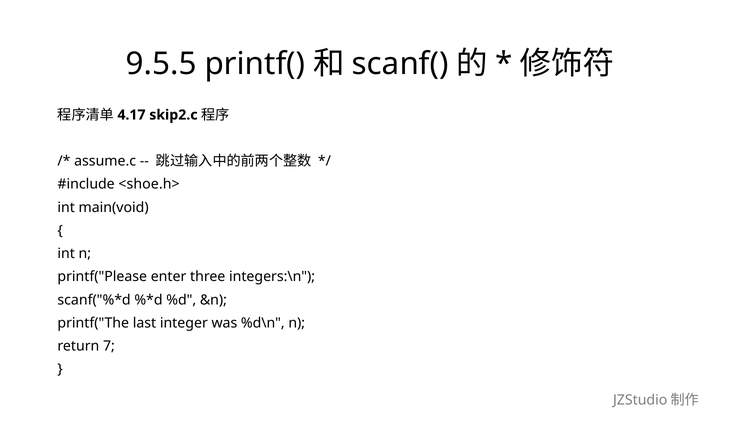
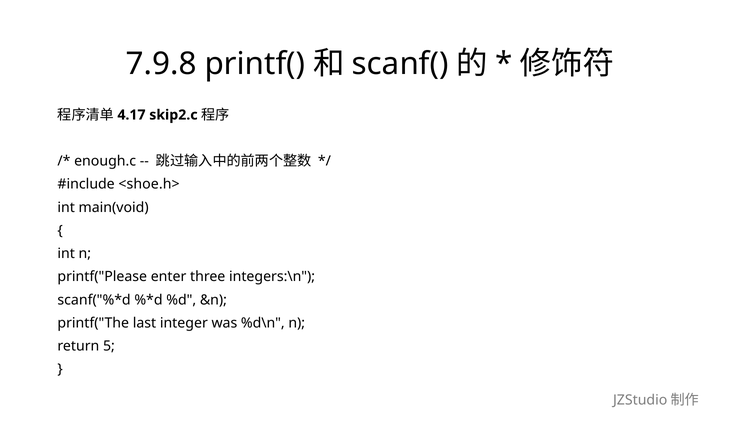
9.5.5: 9.5.5 -> 7.9.8 (161, 64)
assume.c: assume.c -> enough.c (105, 161)
7: 7 -> 5 (109, 346)
